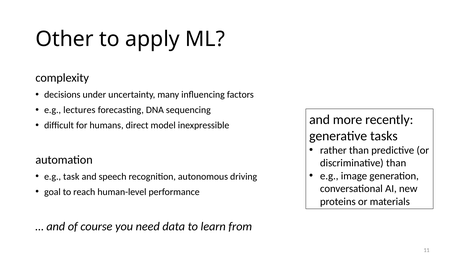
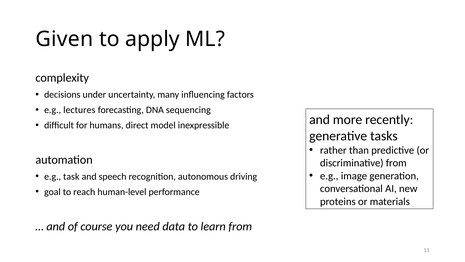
Other: Other -> Given (64, 39)
discriminative than: than -> from (396, 163)
